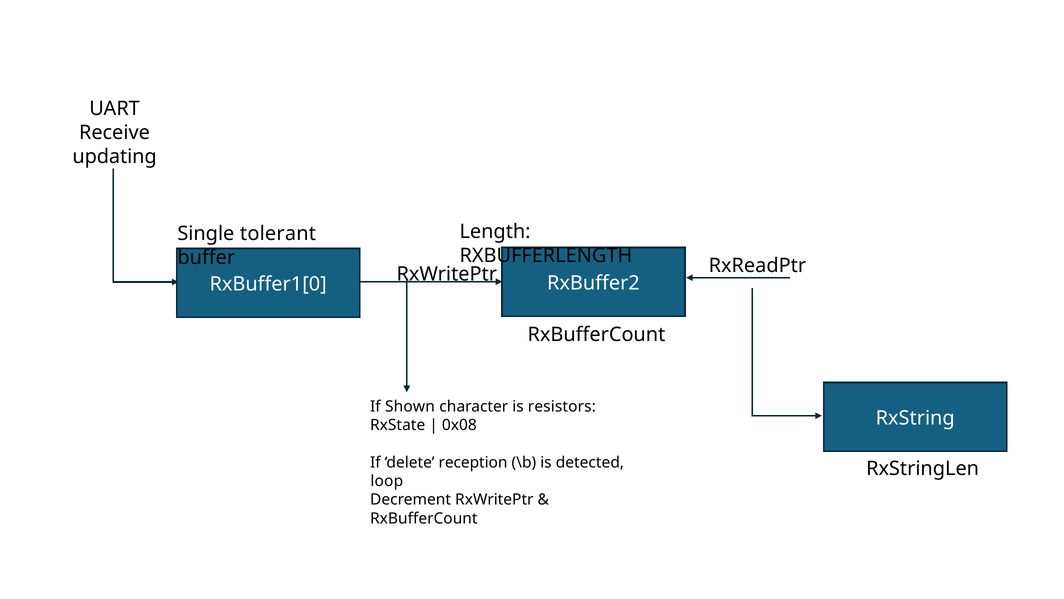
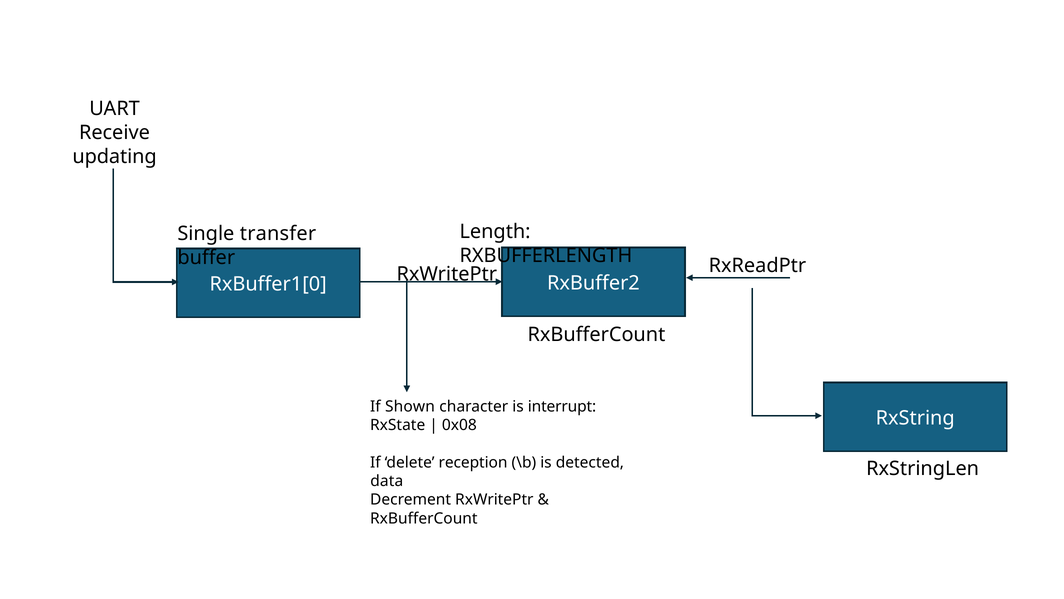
tolerant: tolerant -> transfer (278, 233)
resistors: resistors -> interrupt (562, 406)
loop: loop -> data (387, 481)
